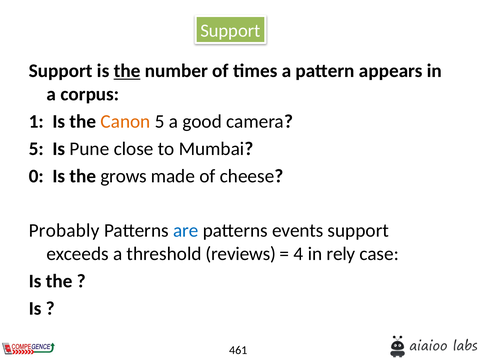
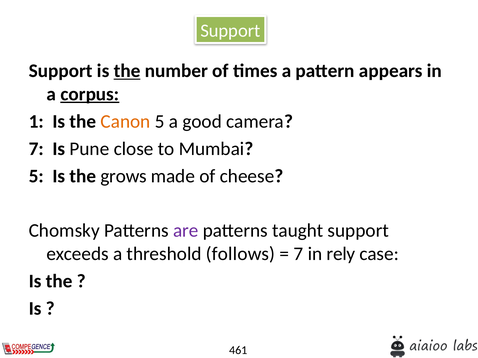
corpus underline: none -> present (90, 94)
5: 5 -> 7 (36, 149)
0: 0 -> 5 (36, 176)
Probably: Probably -> Chomsky (64, 231)
are colour: blue -> purple (186, 231)
events: events -> taught (298, 231)
reviews: reviews -> follows (240, 254)
4: 4 -> 7 (298, 254)
